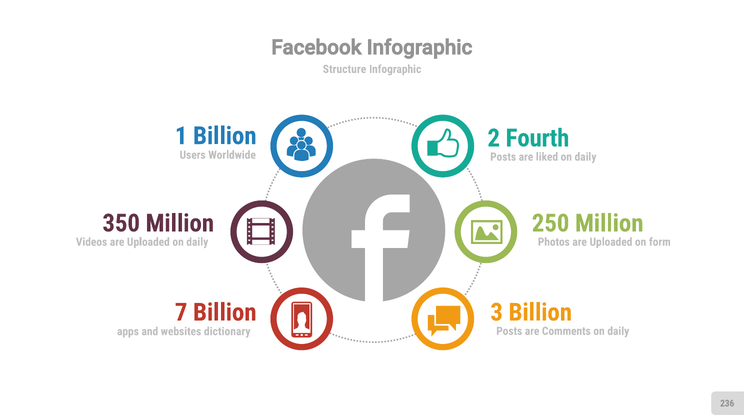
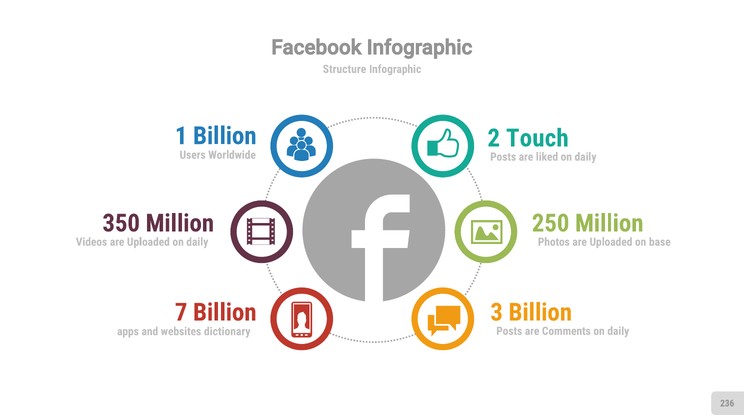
Fourth: Fourth -> Touch (537, 138)
form: form -> base (660, 242)
